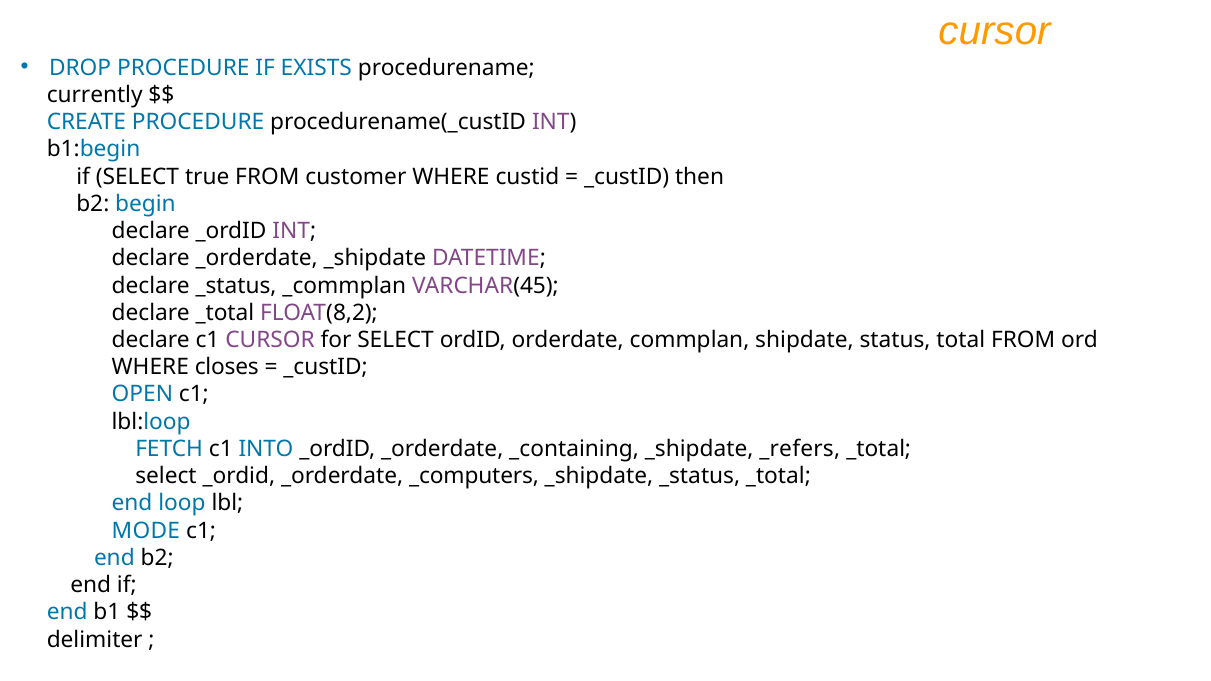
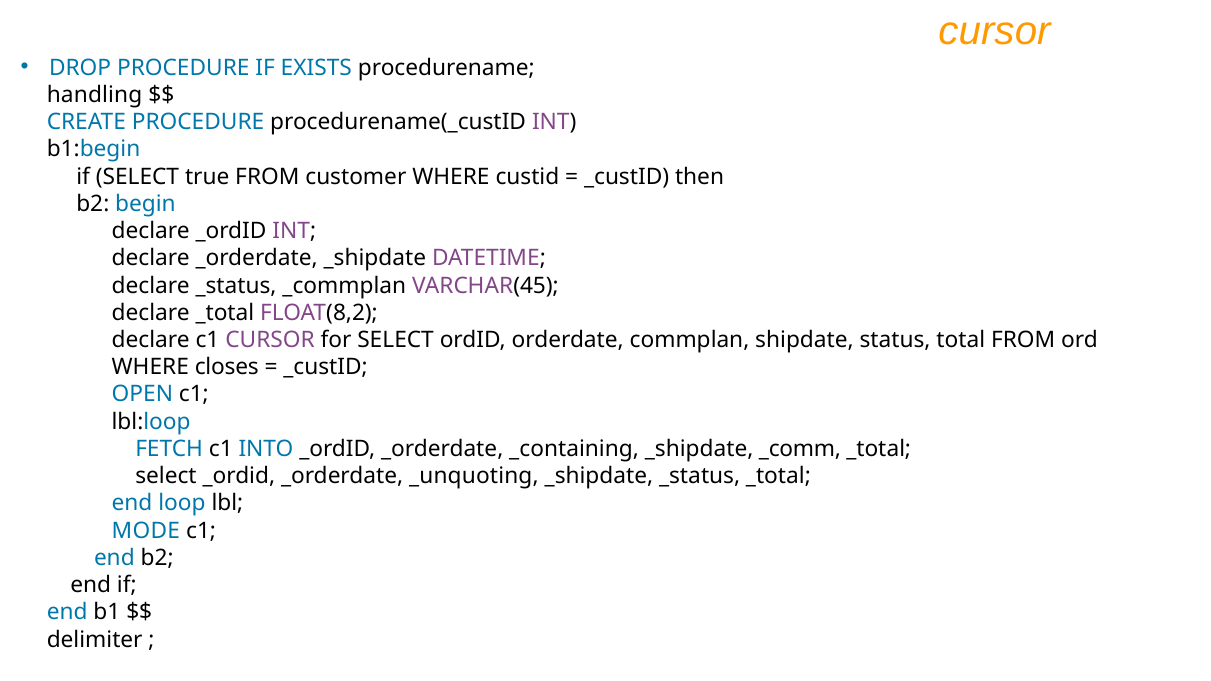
currently: currently -> handling (95, 95)
_refers: _refers -> _comm (800, 449)
_computers: _computers -> _unquoting (474, 476)
